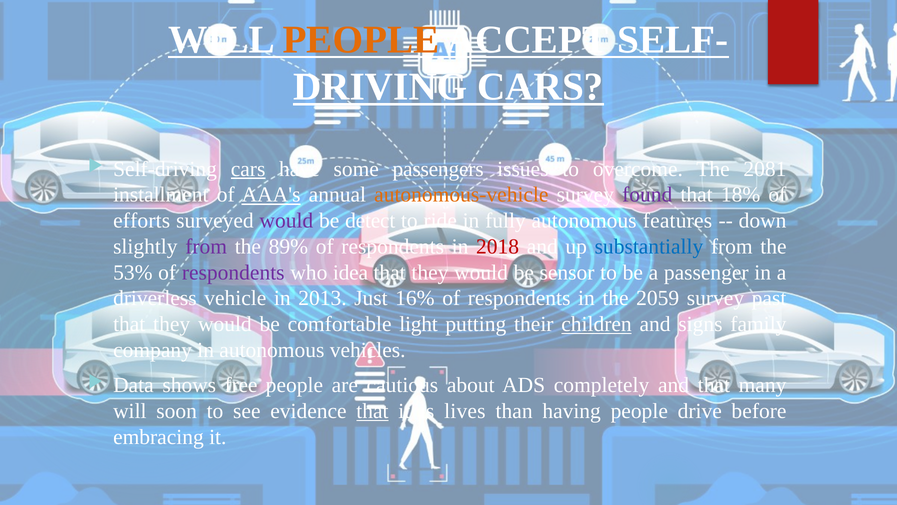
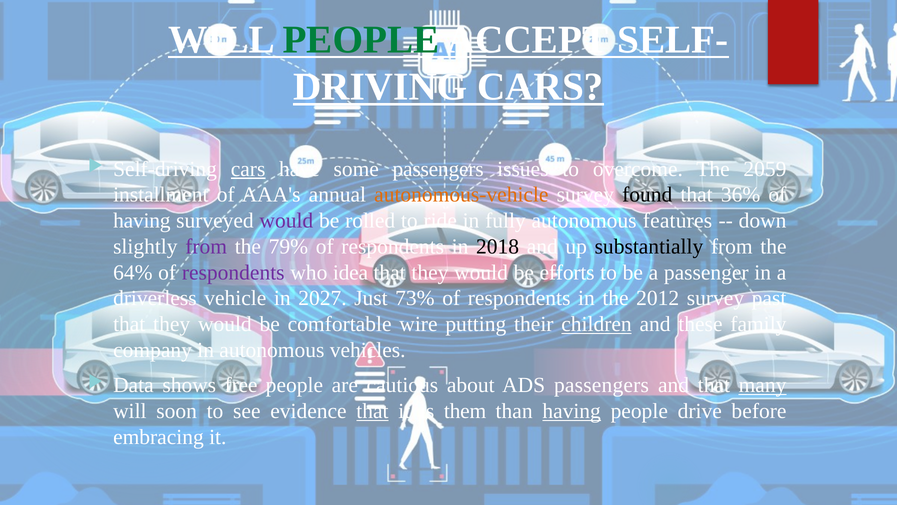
PEOPLE colour: orange -> green (361, 40)
2081: 2081 -> 2059 (765, 169)
AAA's underline: present -> none (271, 195)
found colour: purple -> black (647, 195)
18%: 18% -> 36% (741, 195)
efforts: efforts -> having (142, 221)
detect: detect -> rolled (370, 221)
89%: 89% -> 79% (288, 246)
2018 colour: red -> black (498, 246)
substantially colour: blue -> black (649, 246)
53%: 53% -> 64% (133, 272)
sensor: sensor -> efforts (567, 272)
2013: 2013 -> 2027 (322, 298)
16%: 16% -> 73% (415, 298)
2059: 2059 -> 2012 (658, 298)
light: light -> wire (418, 324)
signs: signs -> these (700, 324)
ADS completely: completely -> passengers (601, 385)
many underline: none -> present (763, 385)
lives: lives -> them (465, 411)
having underline: none -> present (572, 411)
